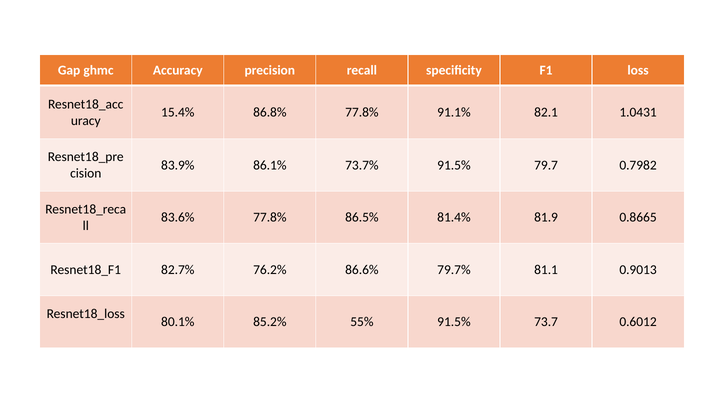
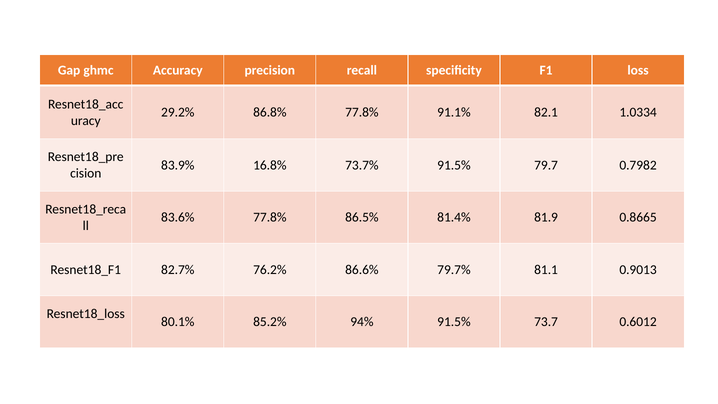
15.4%: 15.4% -> 29.2% (178, 112)
1.0431: 1.0431 -> 1.0334 (638, 112)
86.1%: 86.1% -> 16.8% (270, 165)
55%: 55% -> 94% (362, 322)
